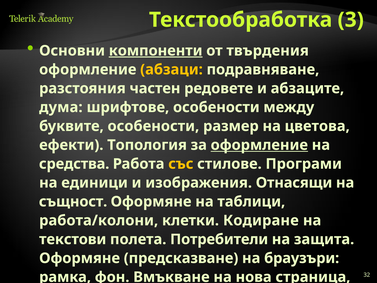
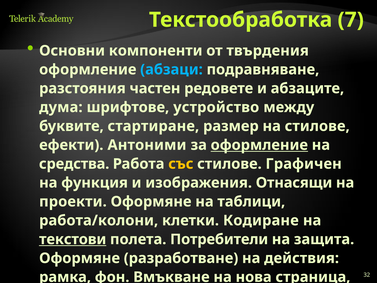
3: 3 -> 7 (351, 20)
компоненти underline: present -> none (156, 51)
абзаци colour: yellow -> light blue (171, 69)
шрифтове особености: особености -> устройство (216, 107)
буквите особености: особености -> стартиране (153, 126)
на цветова: цветова -> стилове (317, 126)
Топология: Топология -> Антоними (147, 145)
Програми: Програми -> Графичен (304, 164)
единици: единици -> функция (95, 183)
същност: същност -> проекти (73, 201)
текстови underline: none -> present (73, 239)
предсказване: предсказване -> разработване (181, 258)
браузъри: браузъри -> действия (302, 258)
